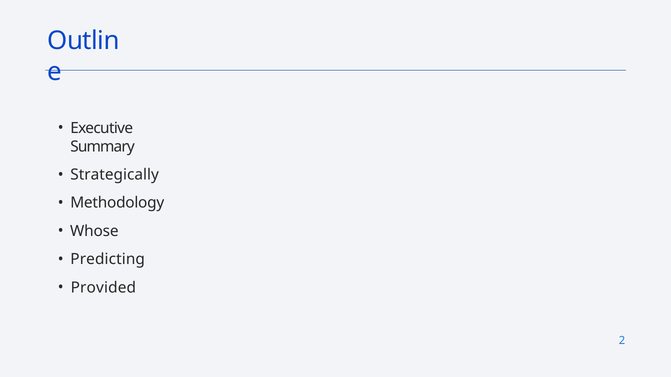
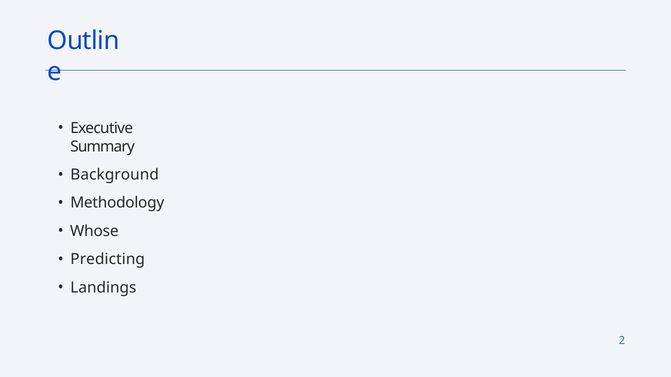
Strategically: Strategically -> Background (115, 175)
Provided: Provided -> Landings (103, 288)
